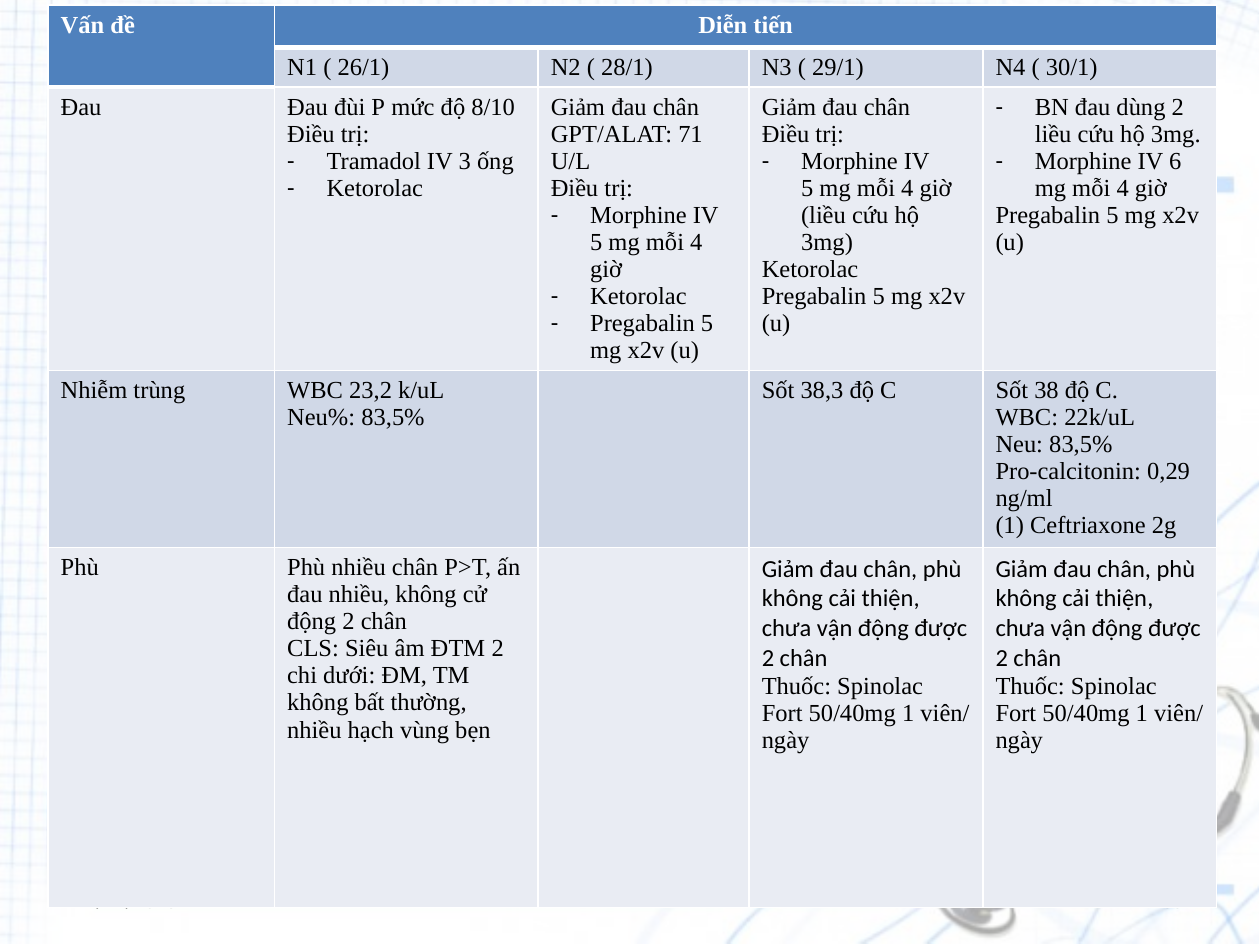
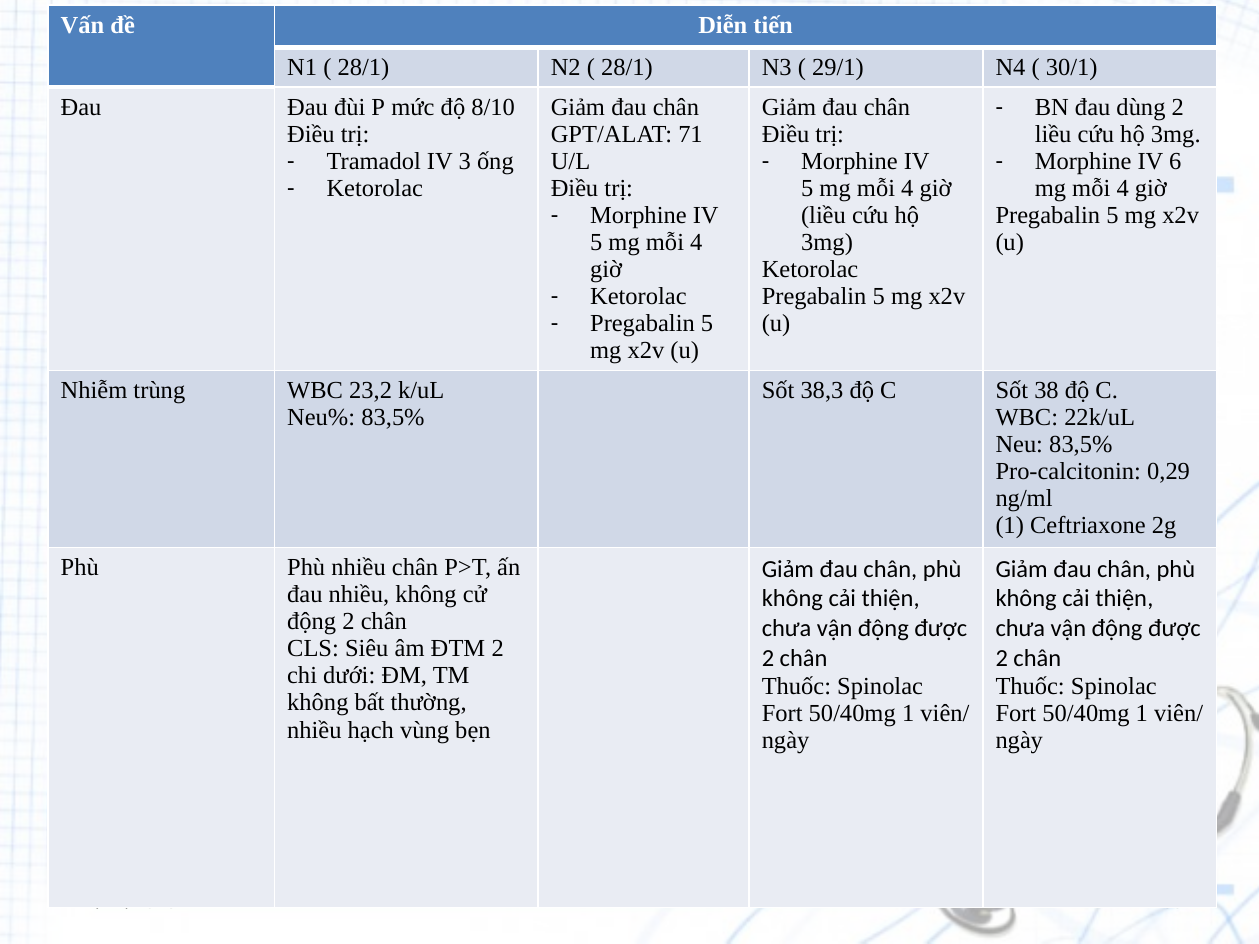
26/1: 26/1 -> 28/1 (363, 67)
